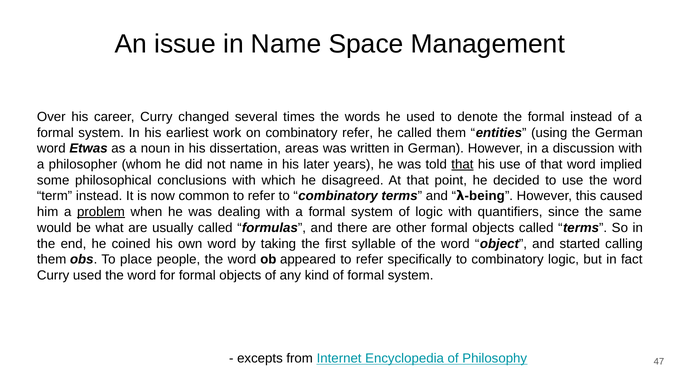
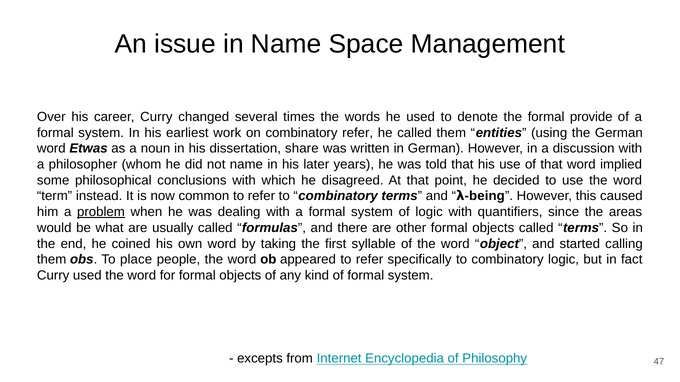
formal instead: instead -> provide (591, 117)
areas: areas -> share (302, 149)
that underline: present -> none (462, 165)
same: same -> areas (626, 212)
